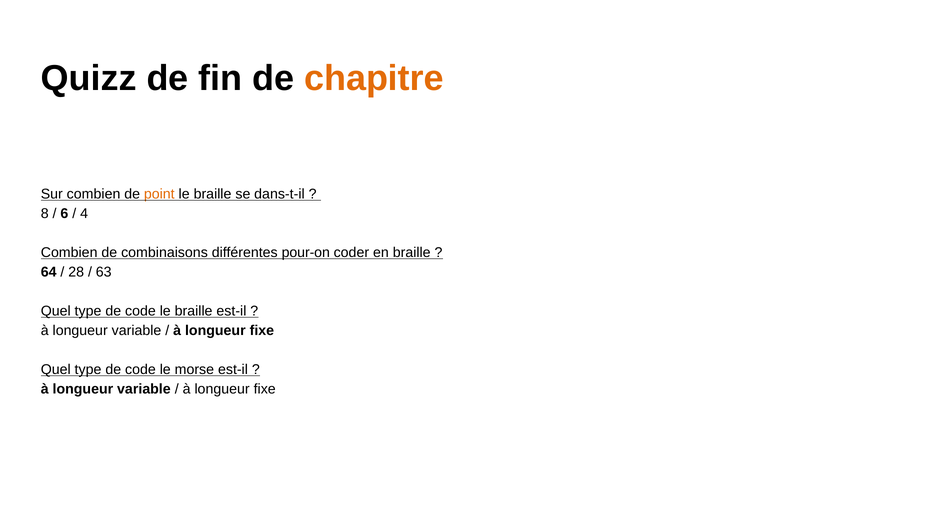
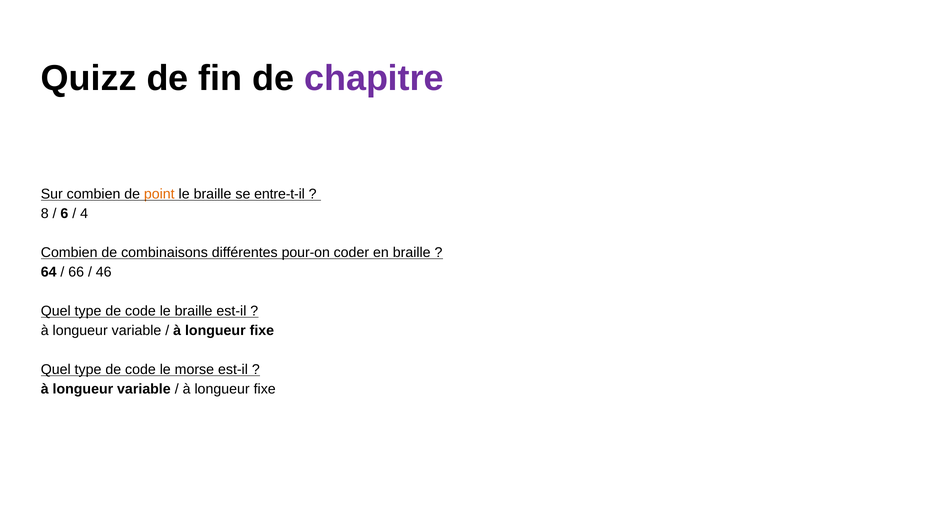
chapitre colour: orange -> purple (374, 78)
dans-t-il: dans-t-il -> entre-t-il (280, 194)
28: 28 -> 66 (76, 272)
63: 63 -> 46 (104, 272)
